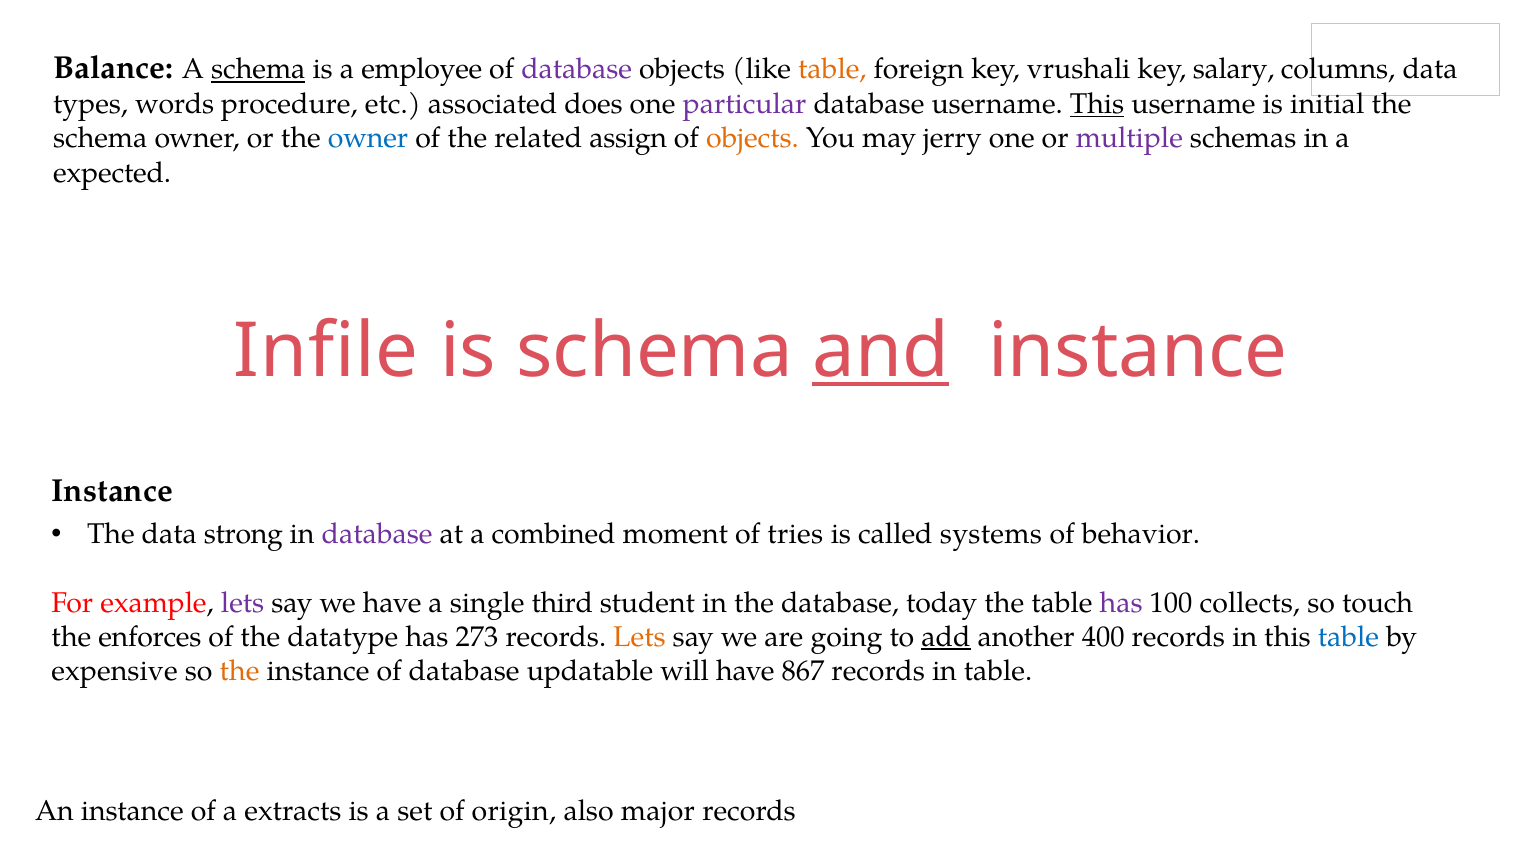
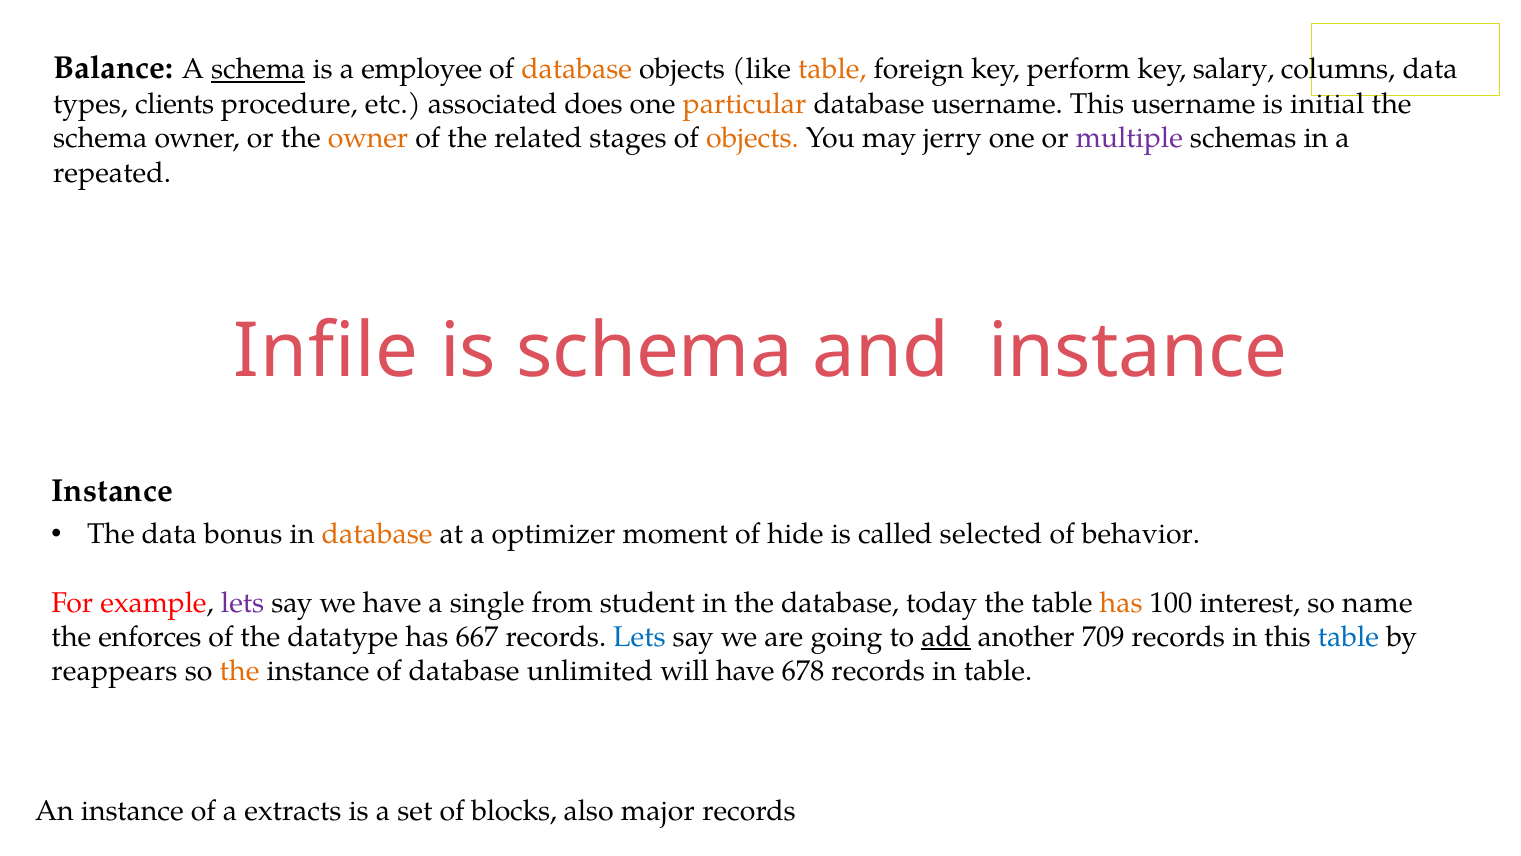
database colour: purple -> orange (577, 69)
vrushali: vrushali -> perform (1079, 69)
words: words -> clients (175, 104)
particular colour: purple -> orange (745, 104)
This underline: present -> none (1097, 104)
owner colour: blue -> orange (368, 138)
assign: assign -> stages (628, 138)
expected: expected -> repeated (112, 173)
and underline: present -> none (881, 351)
strong: strong -> bonus (243, 534)
database colour: purple -> orange (377, 534)
combined: combined -> optimizer (553, 534)
tries: tries -> hide (795, 534)
systems: systems -> selected (991, 534)
third: third -> from (562, 602)
has colour: purple -> orange (1121, 602)
collects: collects -> interest (1250, 602)
touch: touch -> name (1377, 602)
273: 273 -> 667 (477, 637)
Lets colour: orange -> blue (639, 637)
400: 400 -> 709 (1103, 637)
expensive: expensive -> reappears (114, 671)
updatable: updatable -> unlimited (590, 671)
867: 867 -> 678 (803, 671)
origin: origin -> blocks (514, 811)
